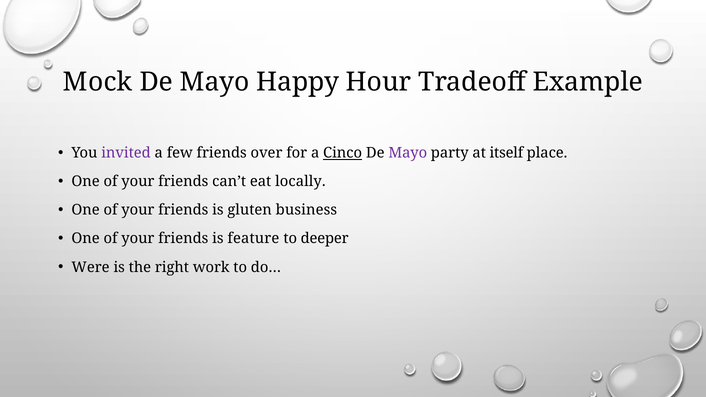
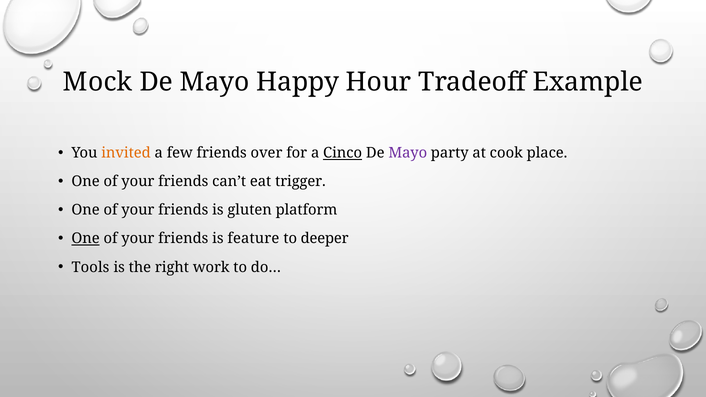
invited colour: purple -> orange (126, 153)
itself: itself -> cook (506, 153)
locally: locally -> trigger (300, 182)
business: business -> platform (306, 210)
One underline: none -> present (86, 239)
Were: Were -> Tools (90, 267)
